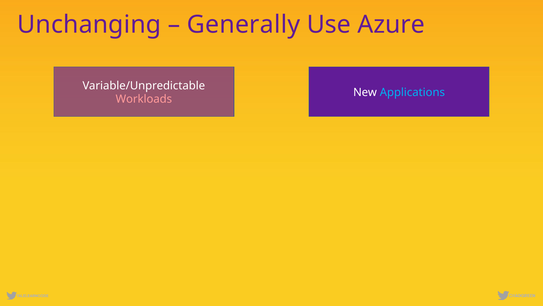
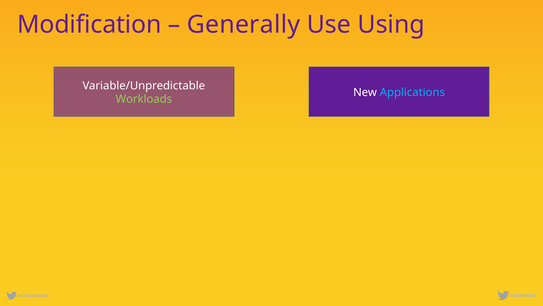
Unchanging: Unchanging -> Modification (89, 25)
Azure: Azure -> Using (391, 25)
Workloads colour: pink -> light green (144, 99)
